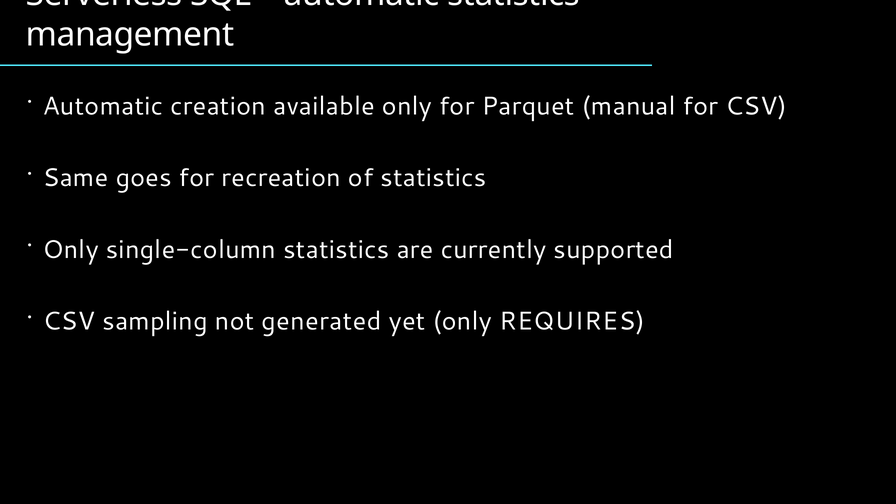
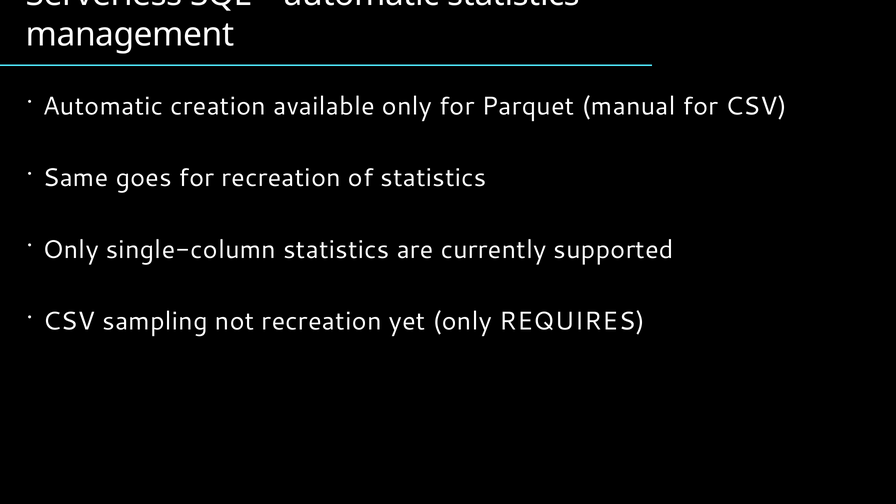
not generated: generated -> recreation (322, 321)
